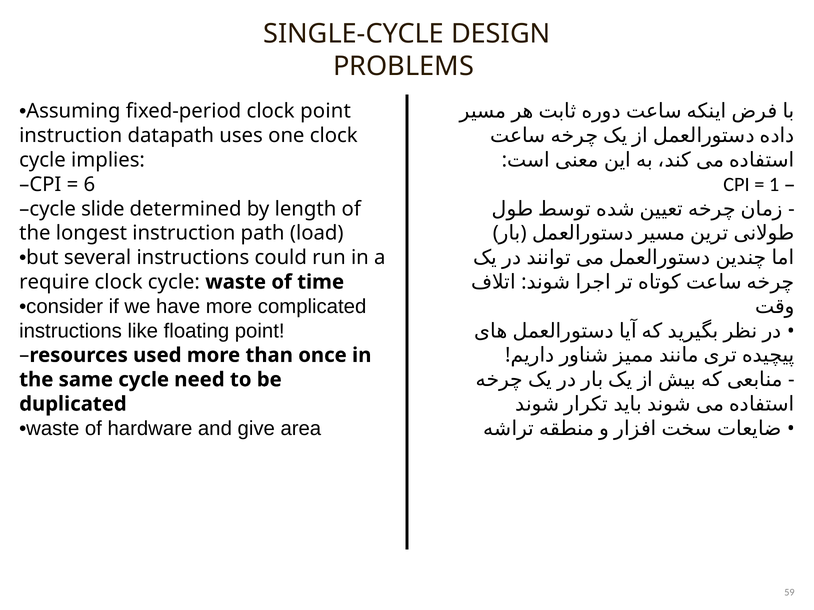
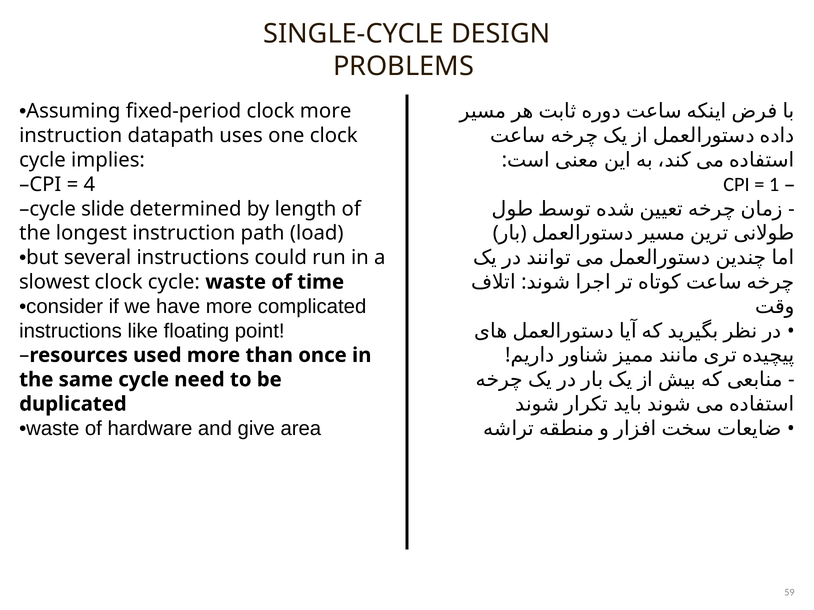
clock point: point -> more (326, 111)
6: 6 -> 4 (89, 185)
require: require -> slowest (54, 282)
